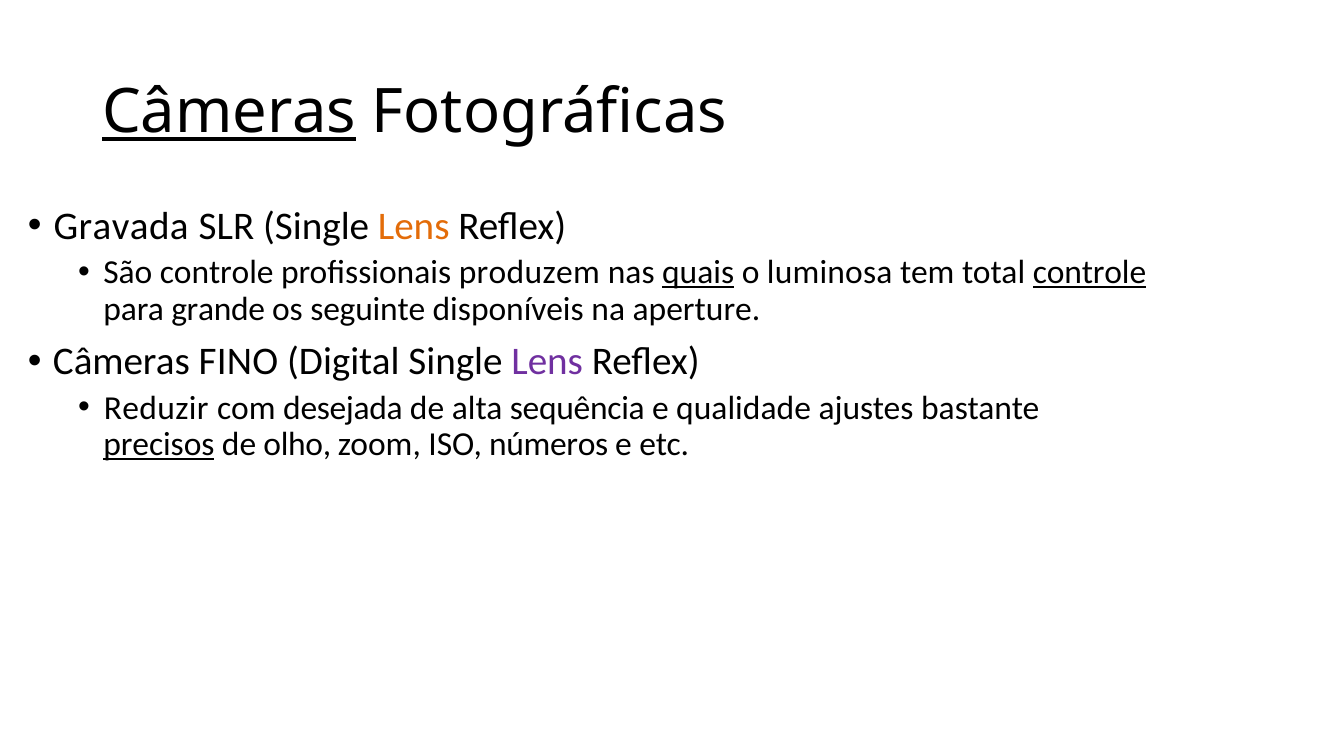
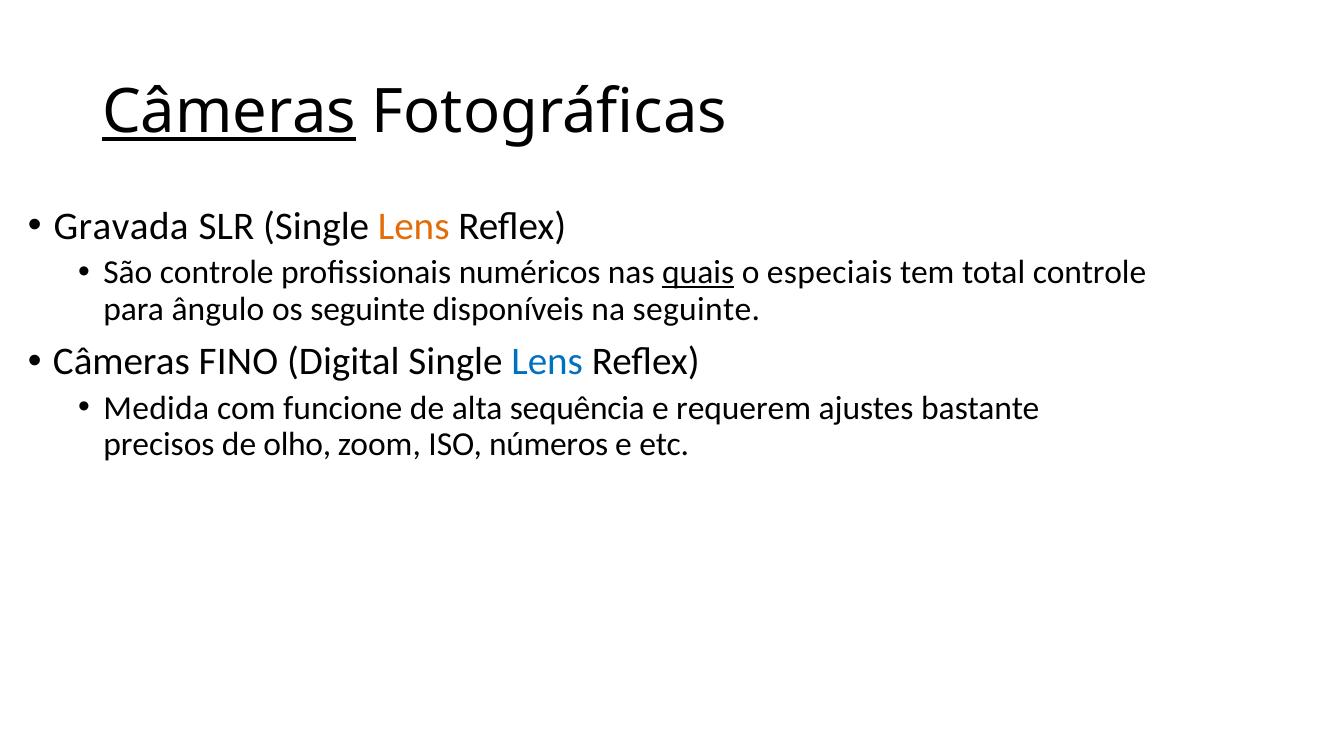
produzem: produzem -> numéricos (530, 273)
luminosa: luminosa -> especiais (830, 273)
controle underline: present -> none (1089, 273)
grande: grande -> ângulo (218, 309)
na aperture: aperture -> seguinte (696, 309)
Lens colour: purple -> blue (547, 362)
Reduzir: Reduzir -> Medida (156, 408)
desejada: desejada -> funcione (343, 408)
qualidade: qualidade -> requerem (744, 408)
precisos underline: present -> none (159, 445)
